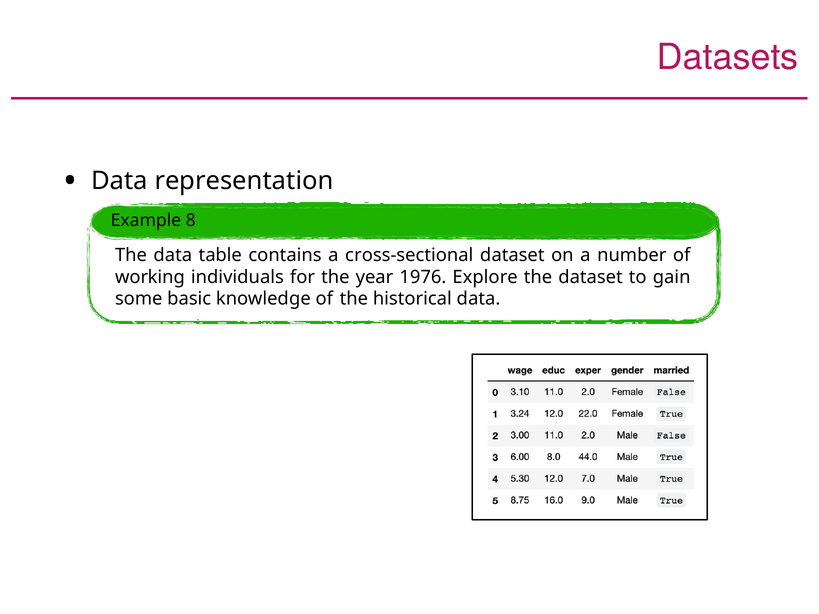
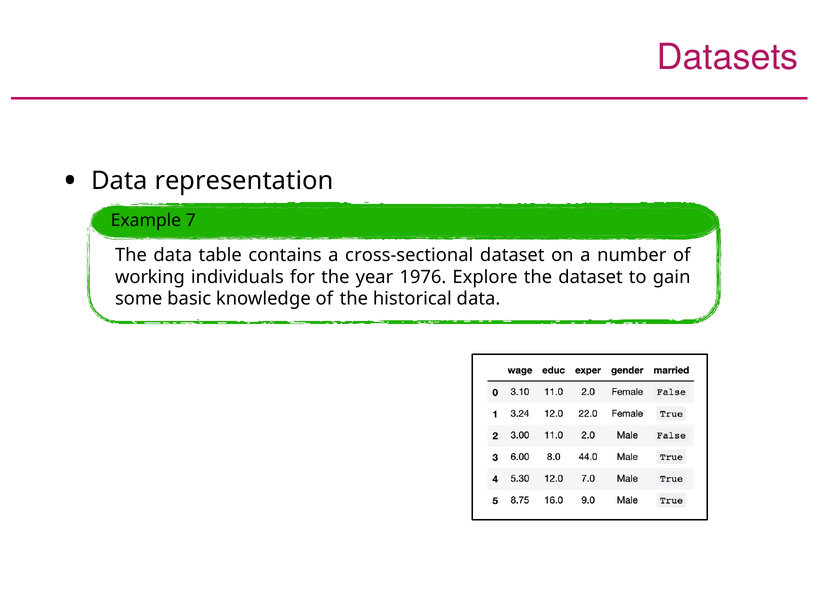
8: 8 -> 7 (191, 220)
